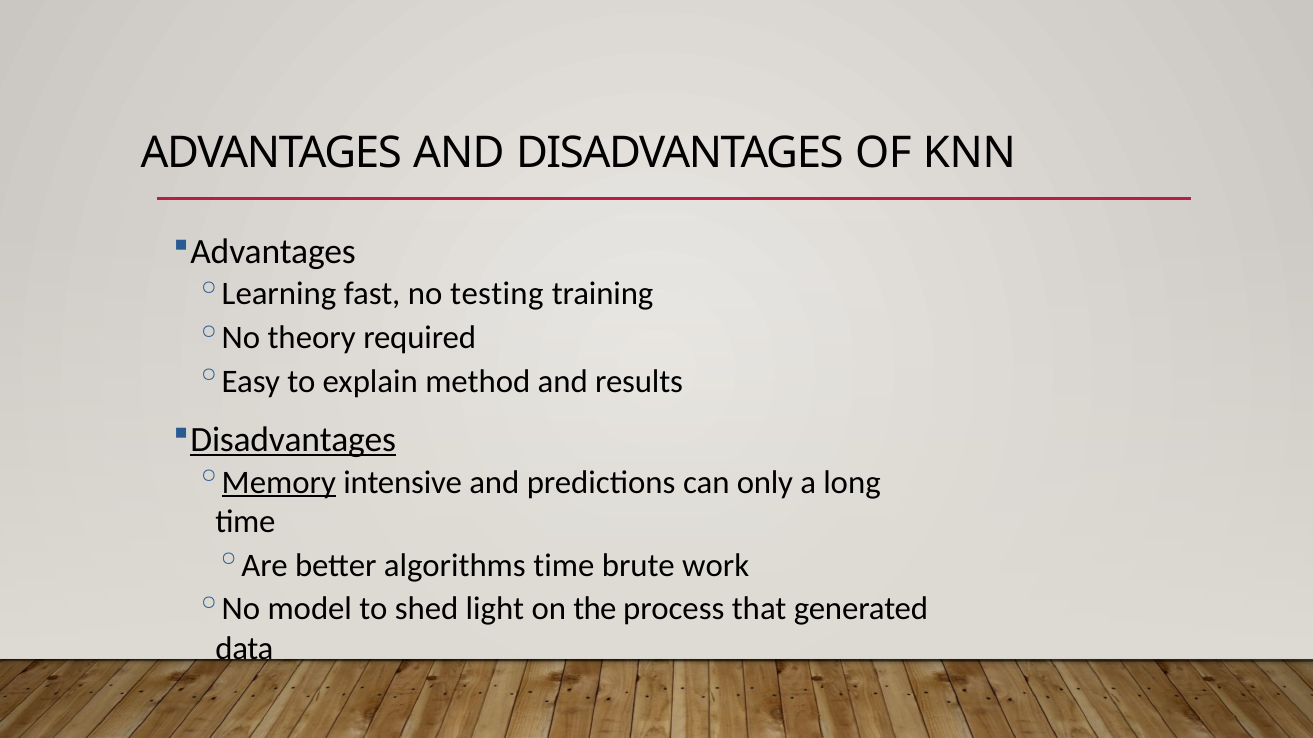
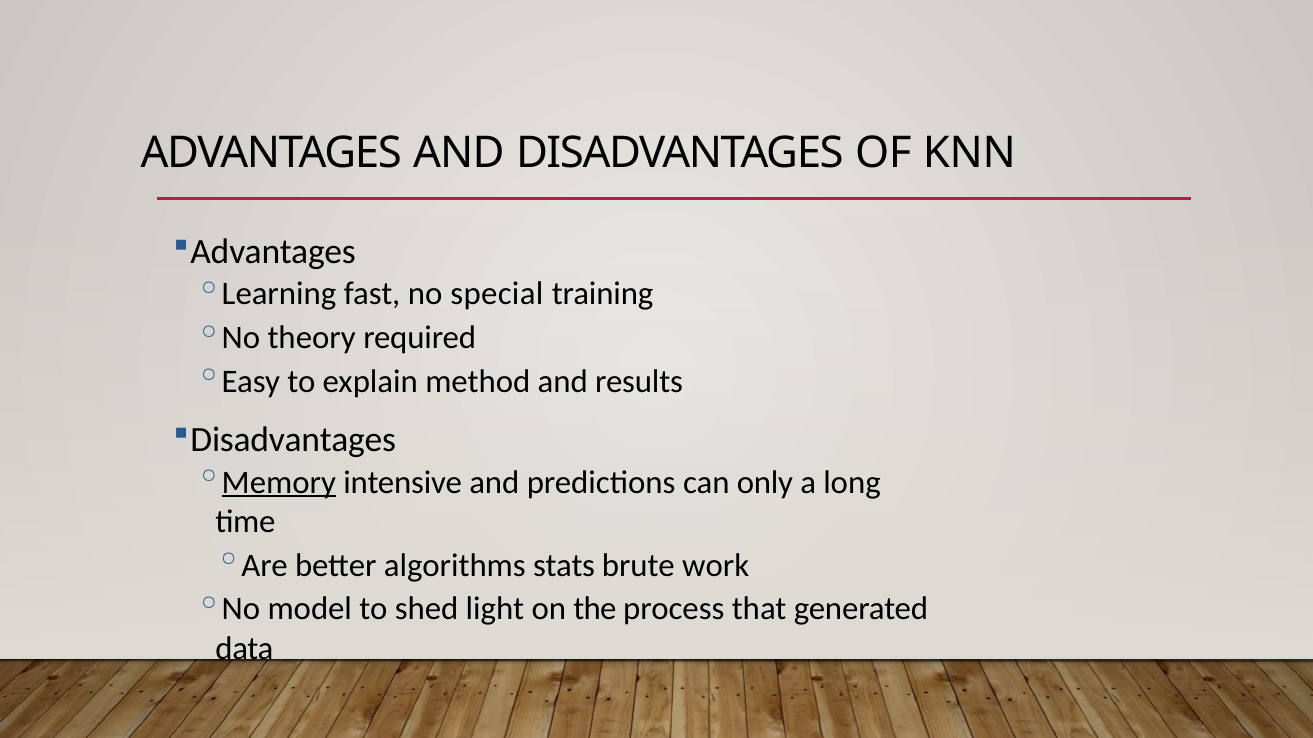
testing: testing -> special (497, 294)
Disadvantages underline: present -> none (293, 440)
algorithms time: time -> stats (564, 566)
